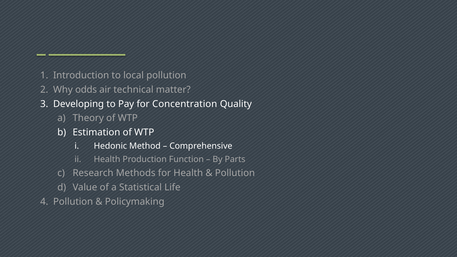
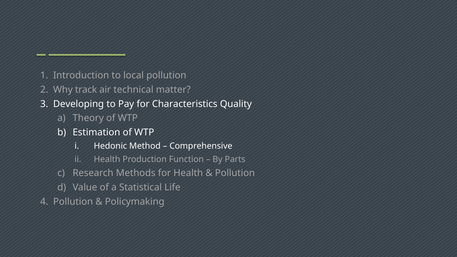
odds: odds -> track (86, 90)
Concentration: Concentration -> Characteristics (185, 104)
